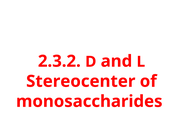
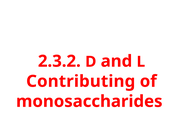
Stereocenter: Stereocenter -> Contributing (81, 81)
